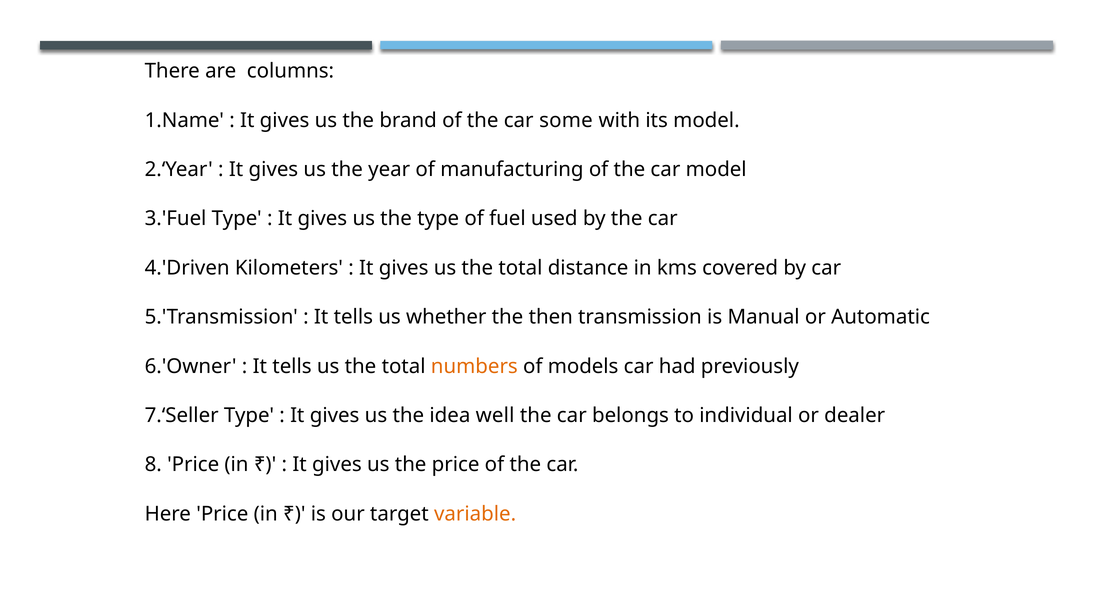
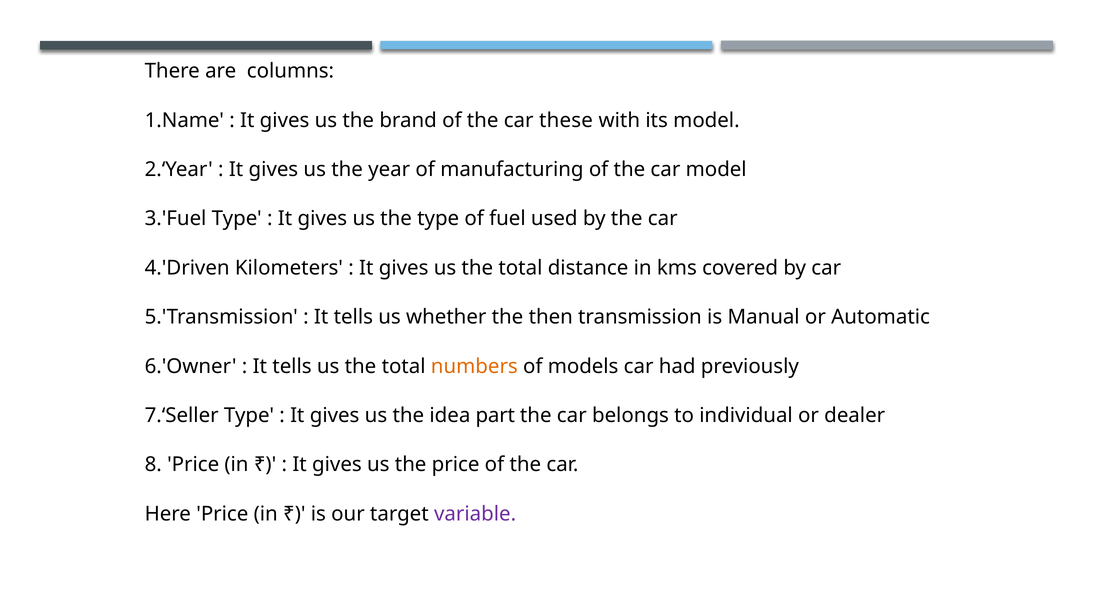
some: some -> these (566, 120)
well: well -> part (495, 415)
variable colour: orange -> purple (475, 514)
